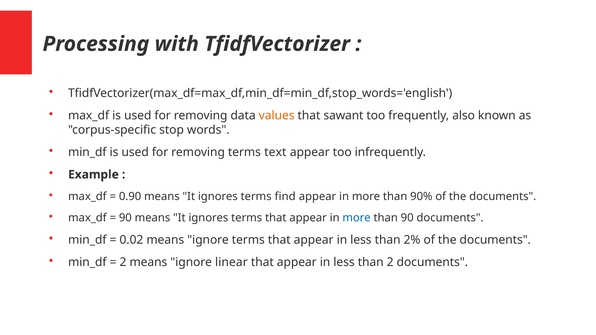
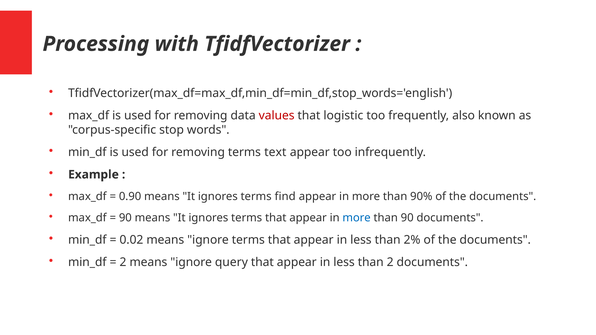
values colour: orange -> red (277, 116)
sawant: sawant -> logistic (343, 116)
linear: linear -> query (231, 262)
